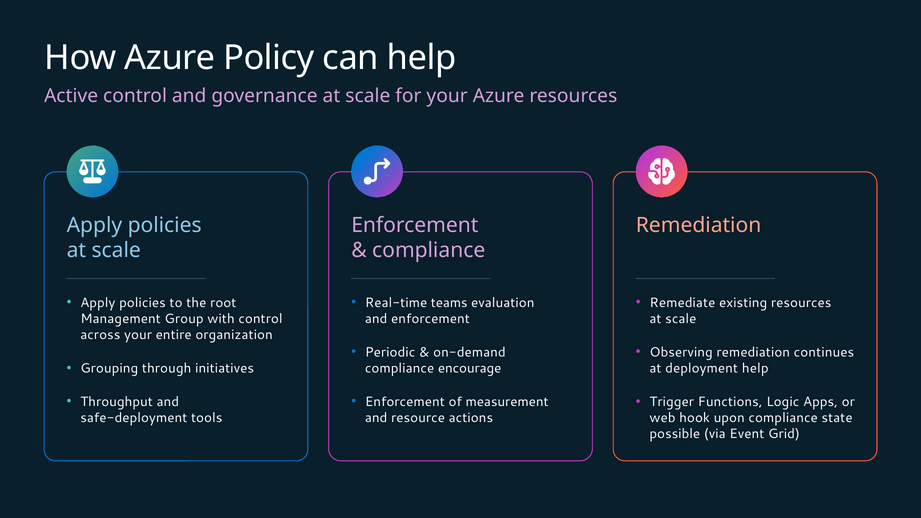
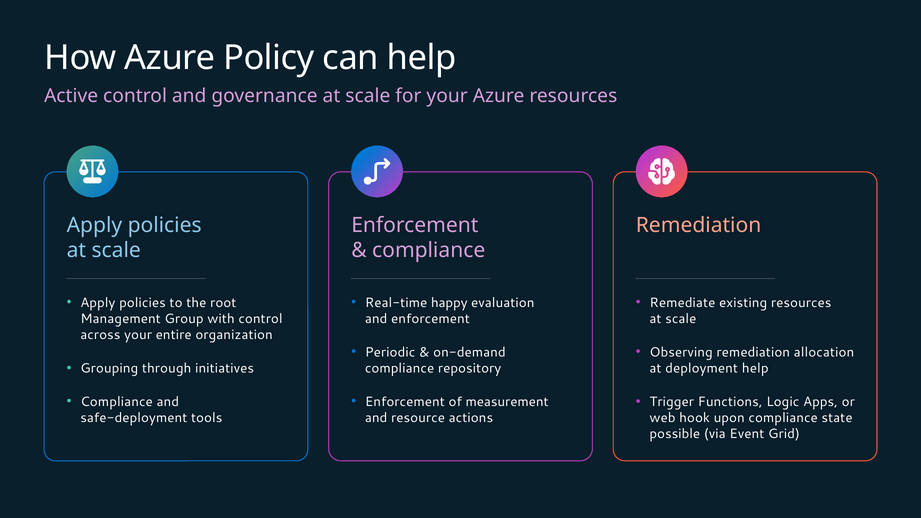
teams: teams -> happy (449, 303)
continues: continues -> allocation (824, 352)
encourage: encourage -> repository (470, 368)
Throughput: Throughput -> Compliance (117, 402)
